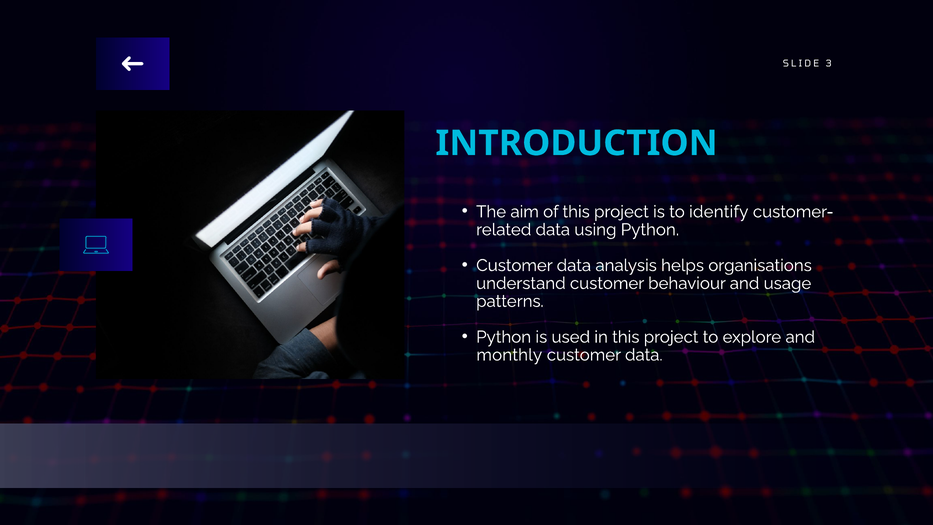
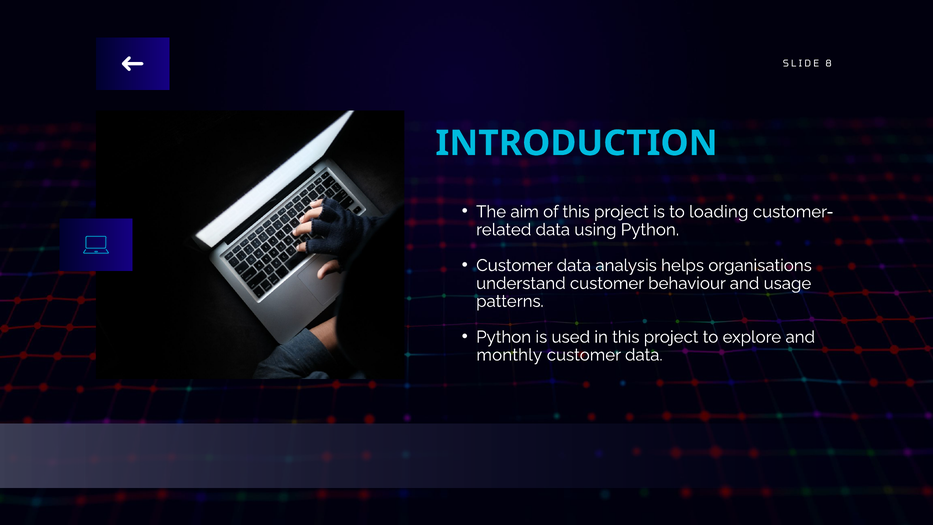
3: 3 -> 8 (829, 64)
identify: identify -> loading (719, 212)
